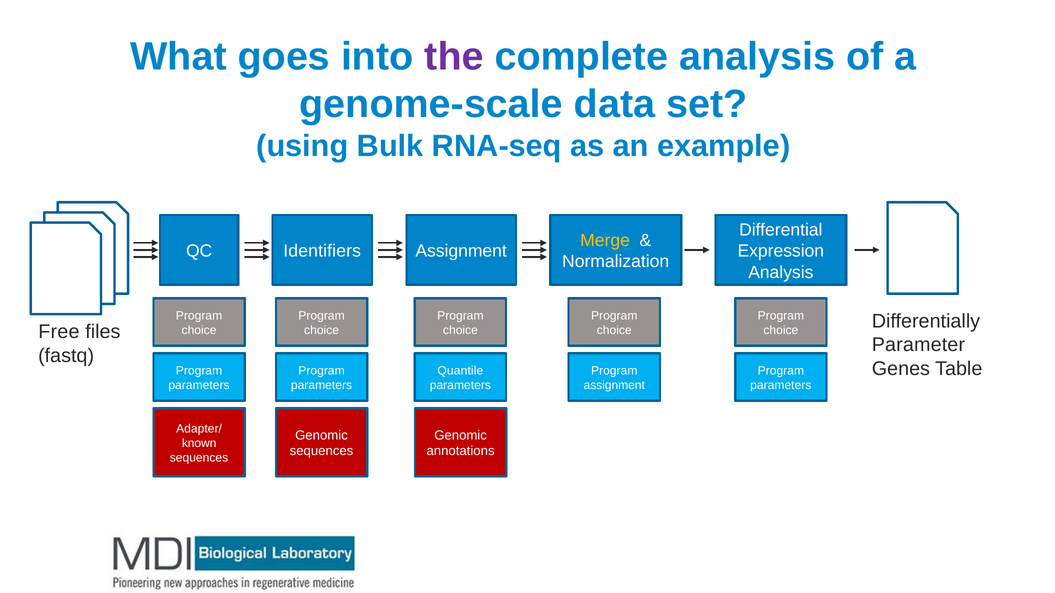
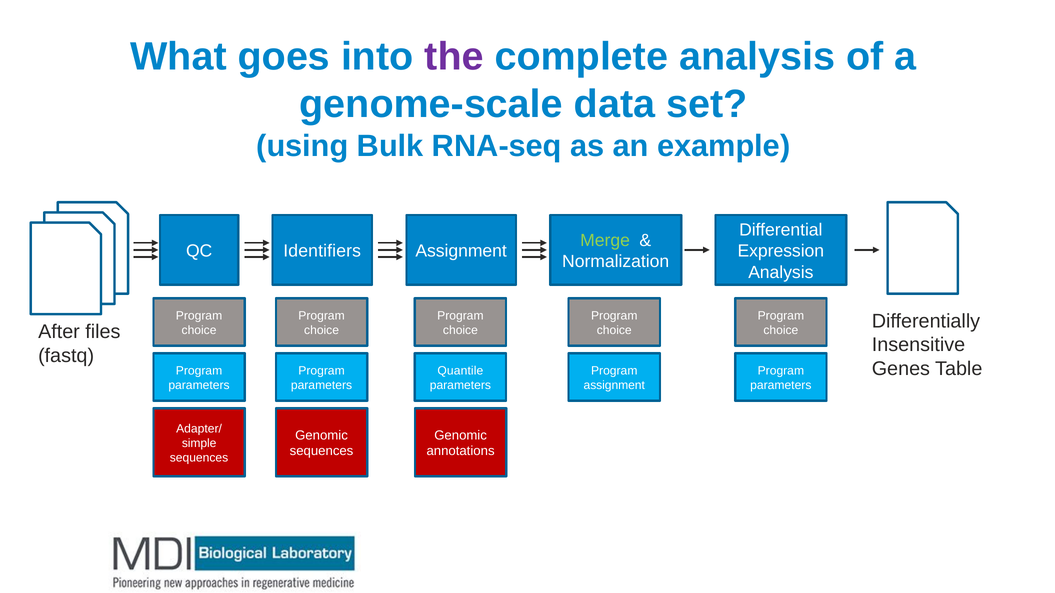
Merge colour: yellow -> light green (605, 241)
Free: Free -> After (59, 332)
Parameter: Parameter -> Insensitive (919, 345)
known: known -> simple (199, 443)
